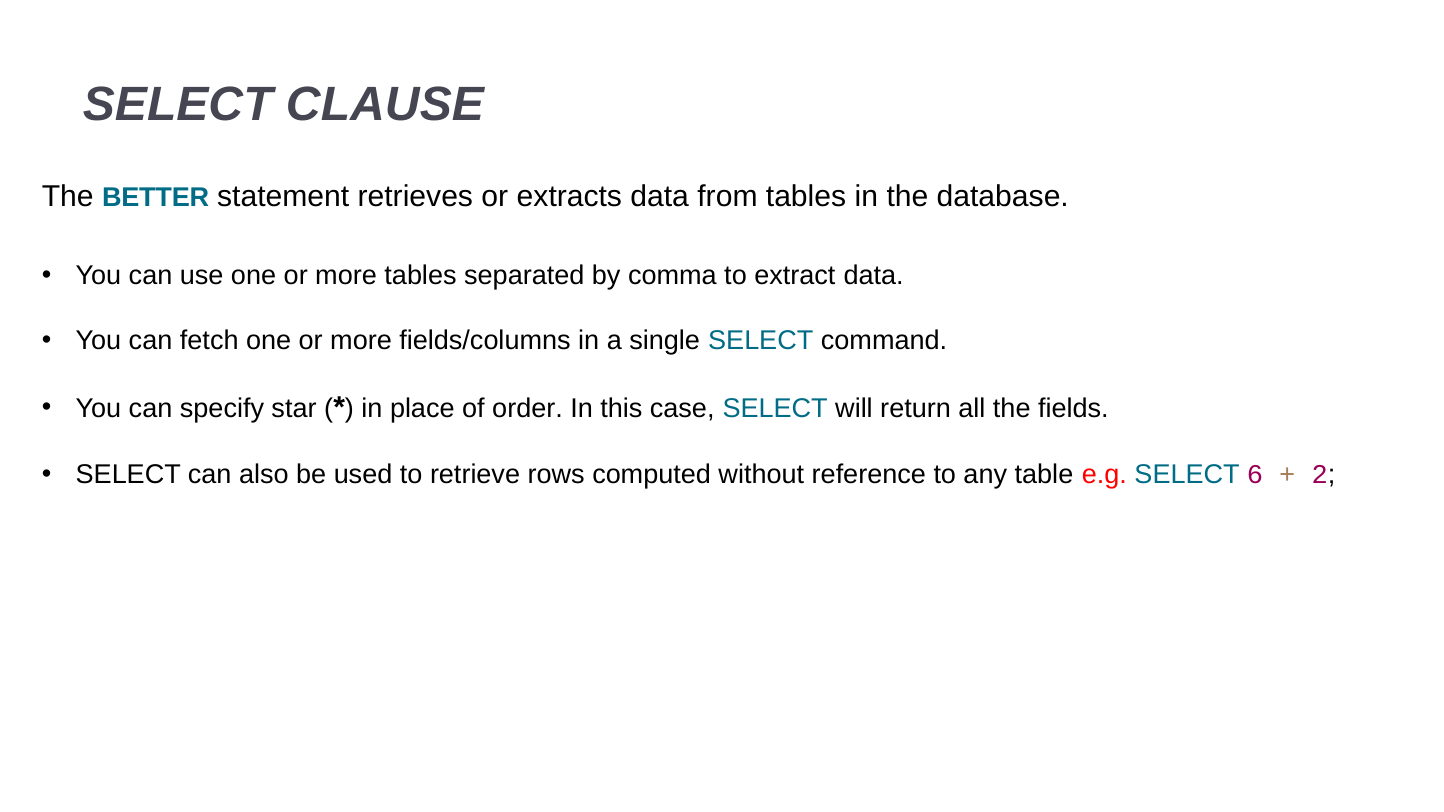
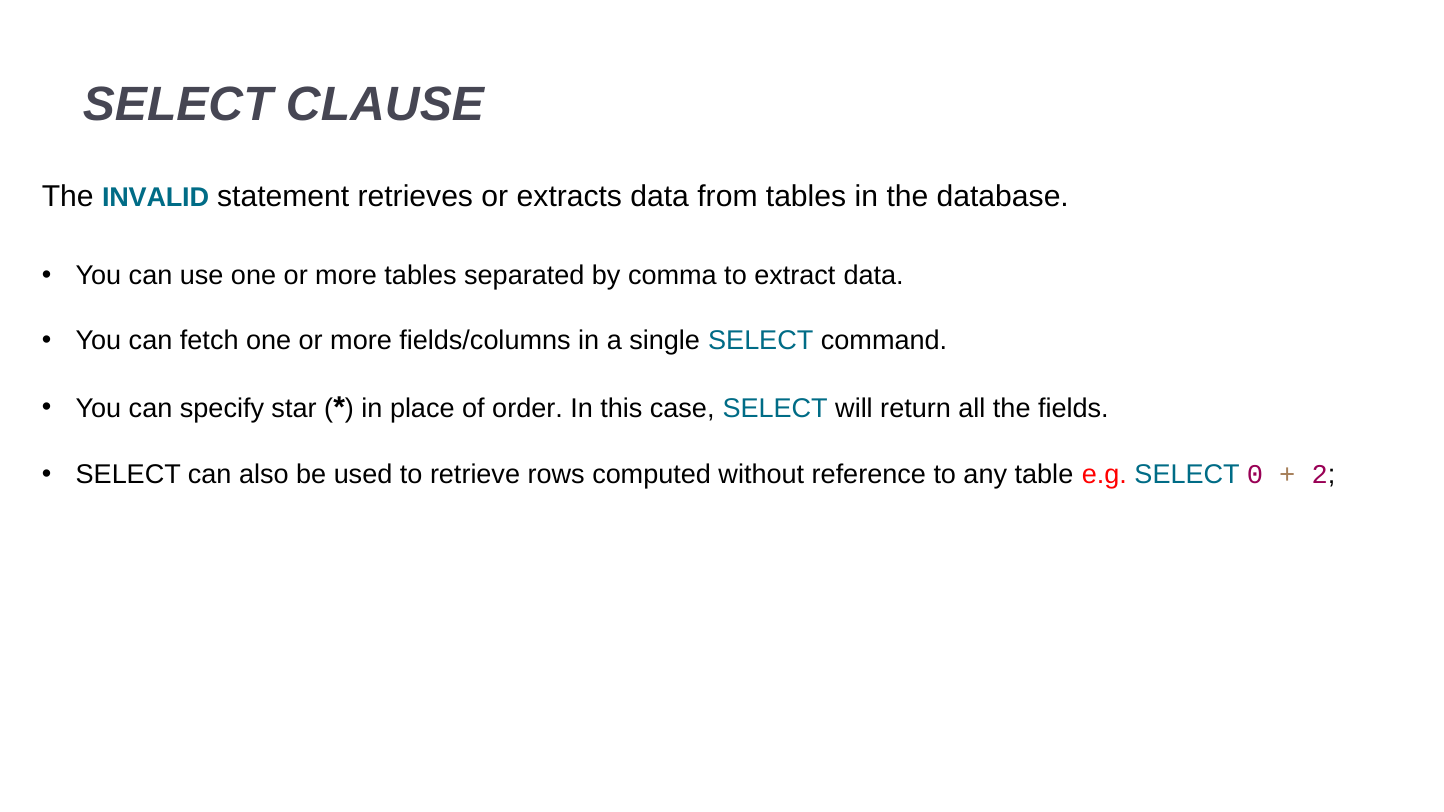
BETTER: BETTER -> INVALID (156, 197)
6: 6 -> 0 (1255, 475)
